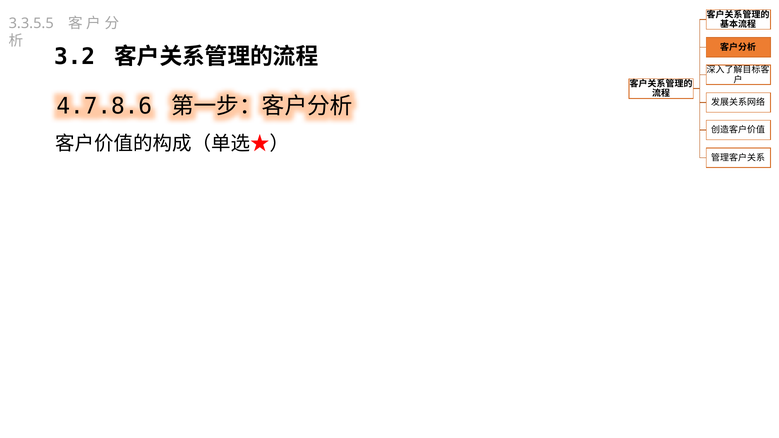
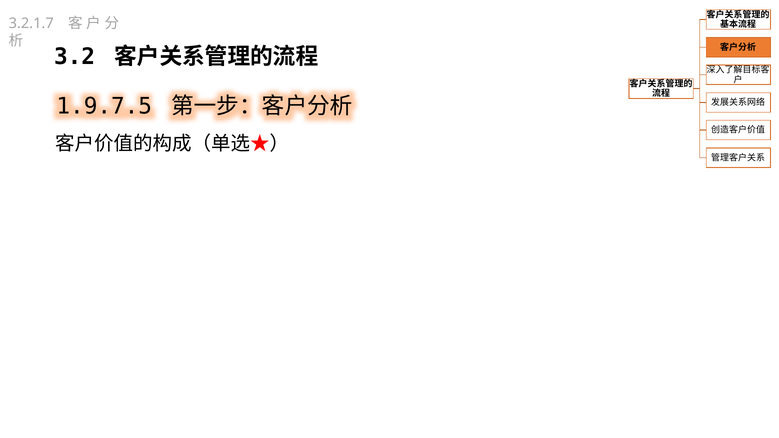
3.3.5.5: 3.3.5.5 -> 3.2.1.7 (31, 23)
4.7.8.6: 4.7.8.6 -> 1.9.7.5 (104, 106)
